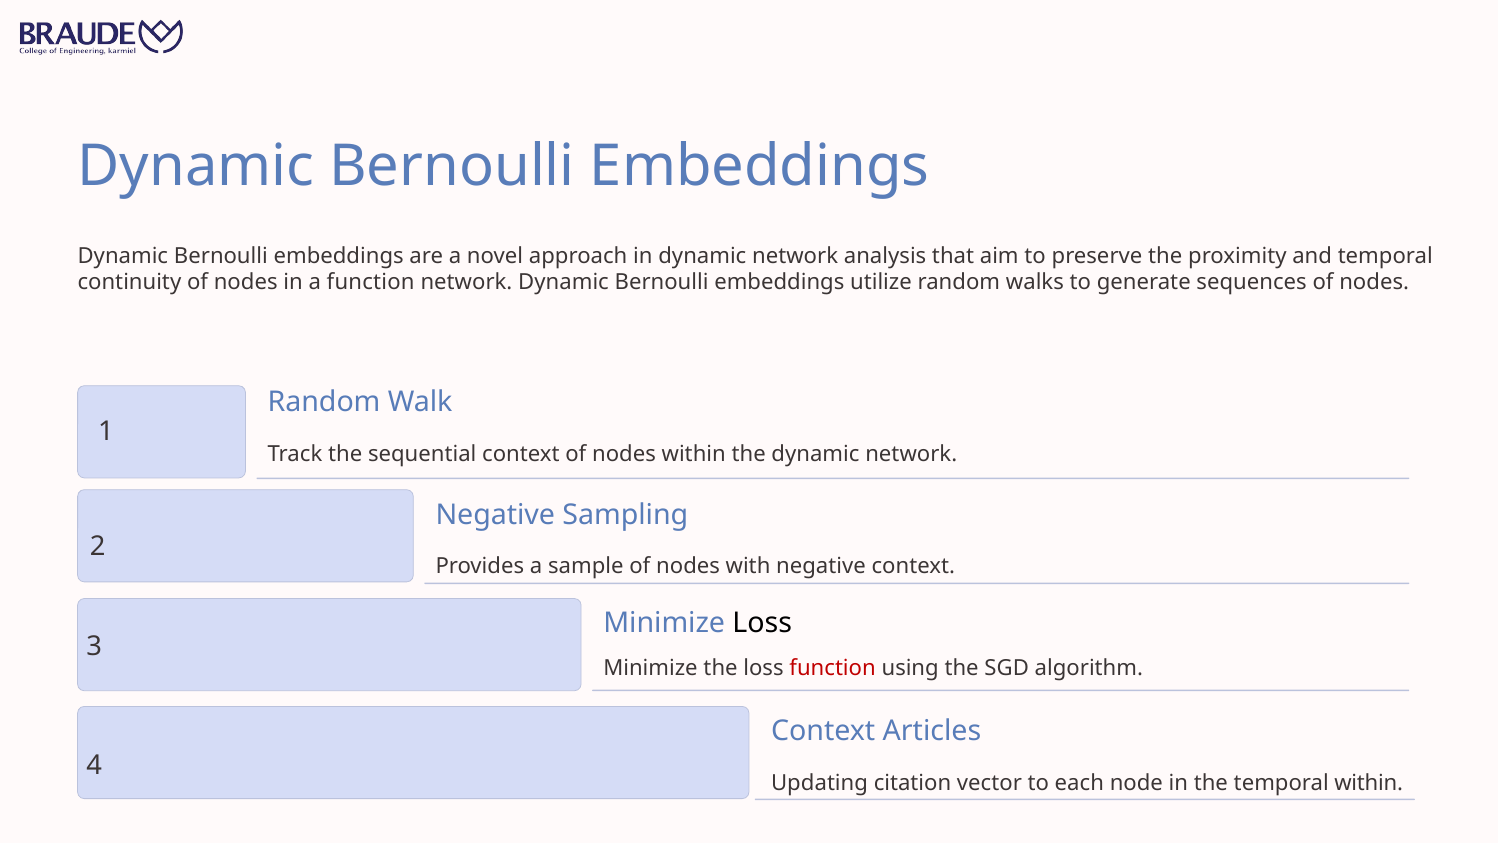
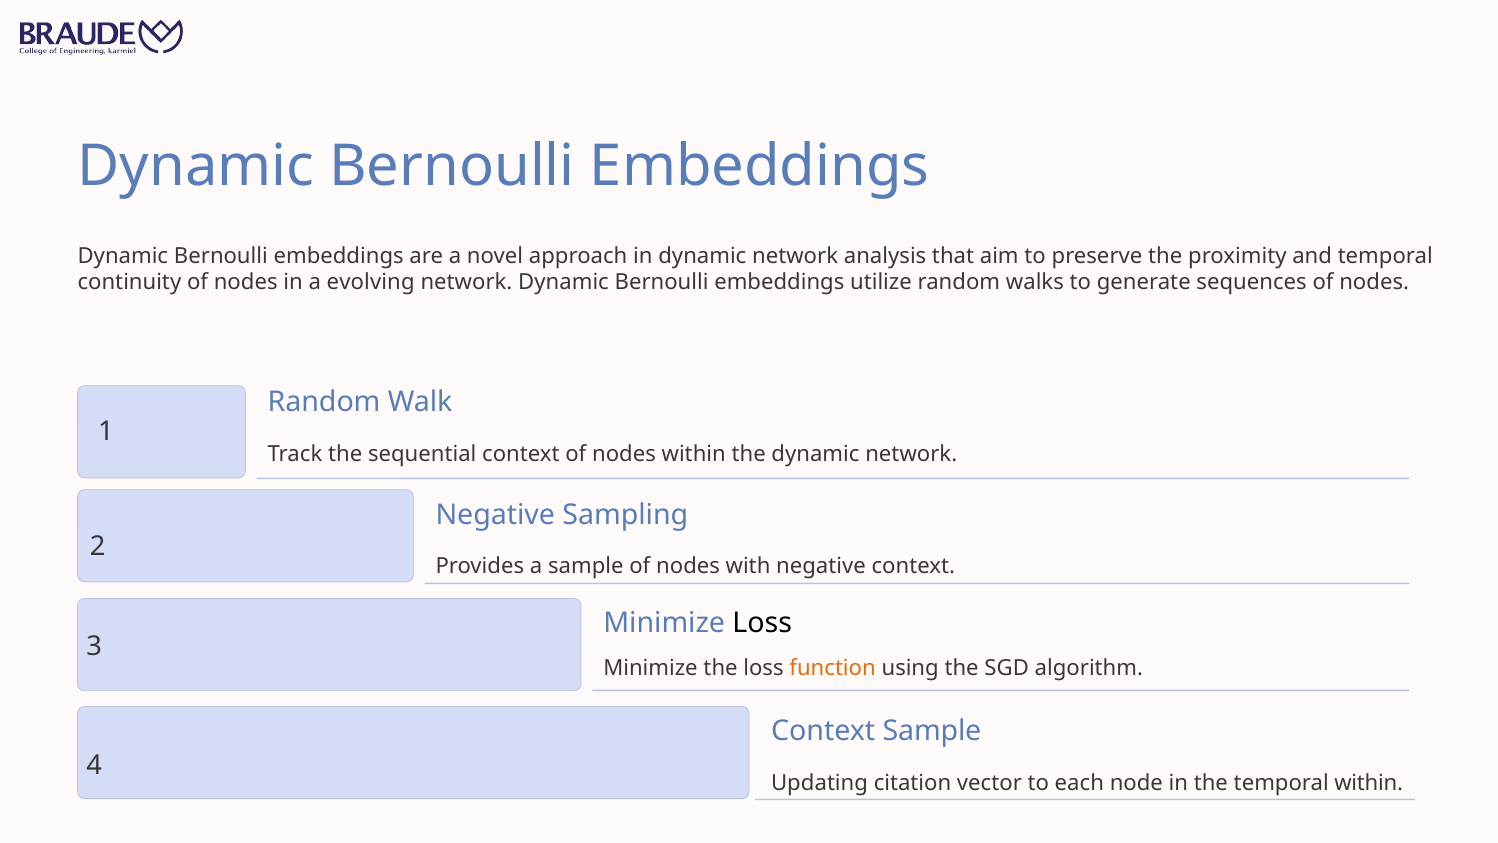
a function: function -> evolving (371, 282)
function colour: red -> orange (833, 668)
Context Articles: Articles -> Sample (932, 731)
